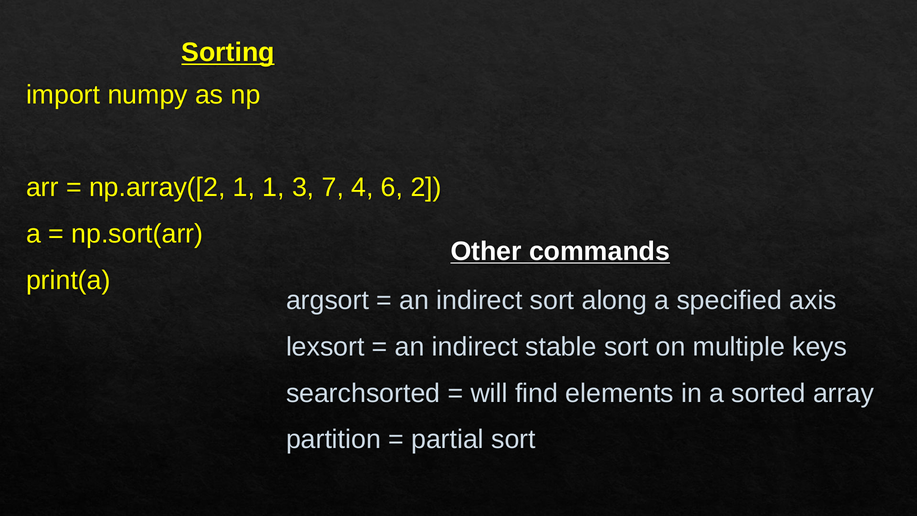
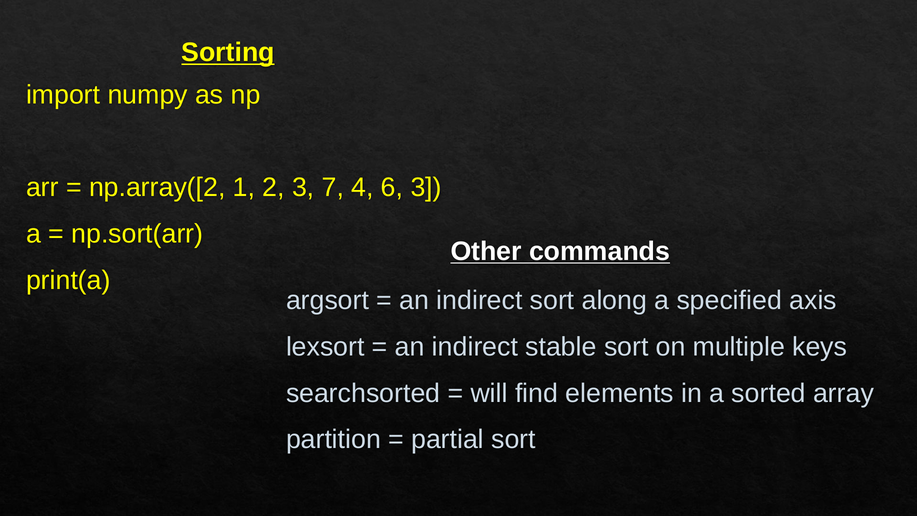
1 1: 1 -> 2 (274, 188)
6 2: 2 -> 3 (426, 188)
